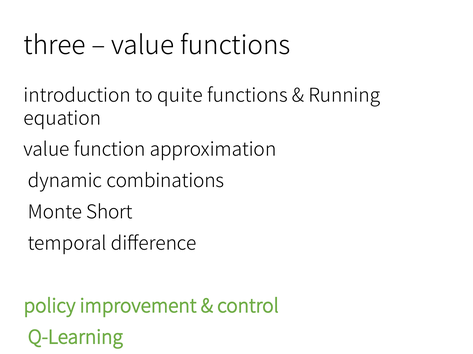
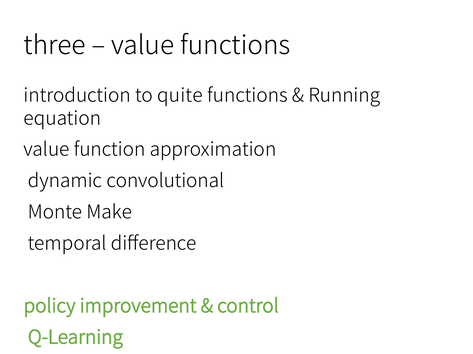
combinations: combinations -> convolutional (165, 181)
Short: Short -> Make (109, 213)
